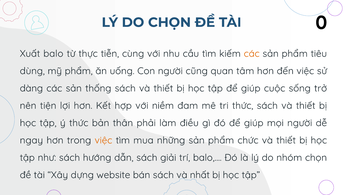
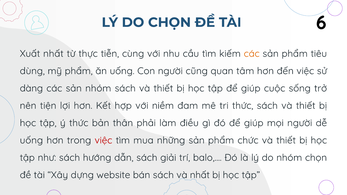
0: 0 -> 6 (321, 23)
Xuất balo: balo -> nhất (53, 54)
sản thống: thống -> nhóm (98, 88)
ngay: ngay -> uống (31, 140)
việc colour: orange -> red (103, 140)
